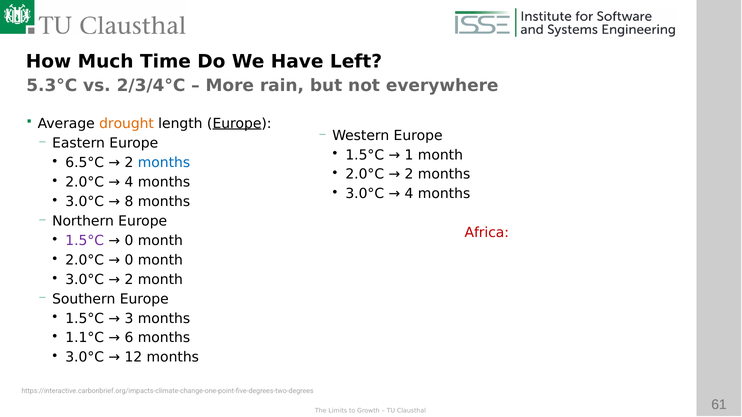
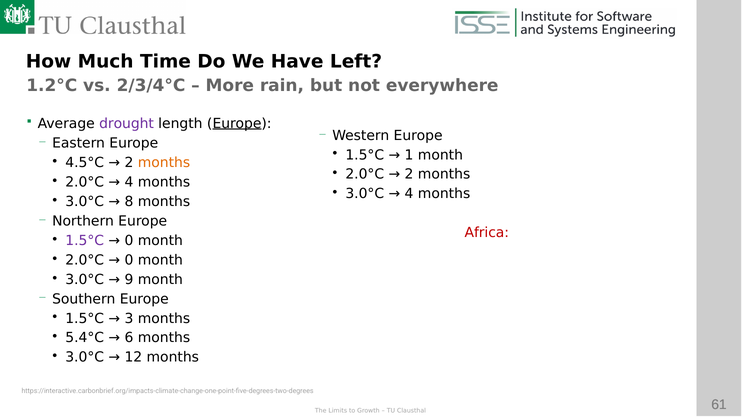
5.3°C: 5.3°C -> 1.2°C (52, 86)
drought colour: orange -> purple (127, 124)
6.5°C: 6.5°C -> 4.5°C (85, 163)
months colour: blue -> orange (164, 163)
2: 2 -> 9 (129, 280)
1.1°C: 1.1°C -> 5.4°C (85, 338)
